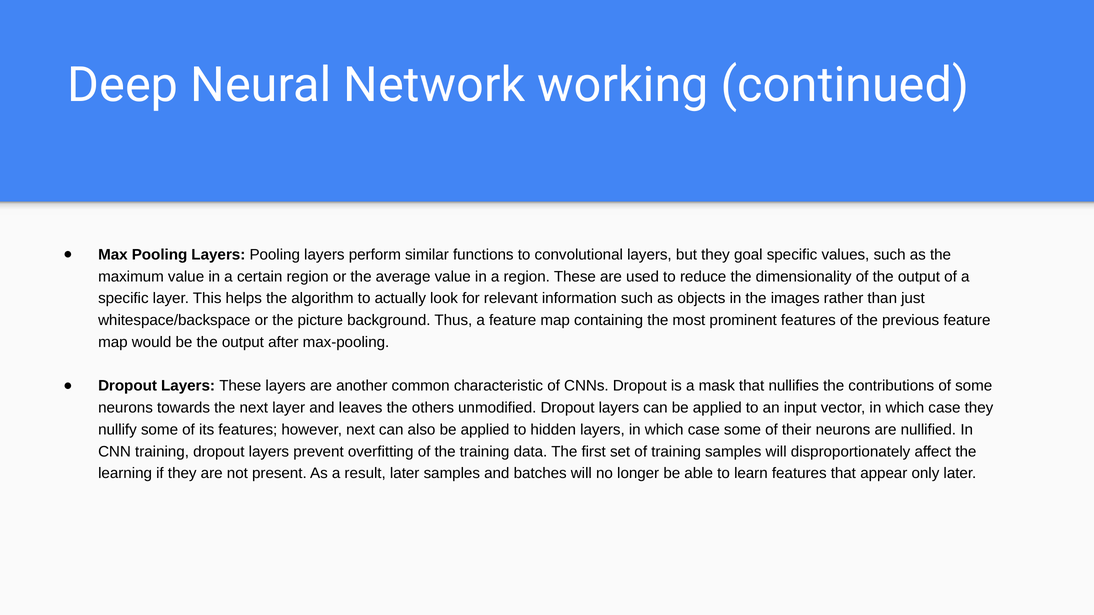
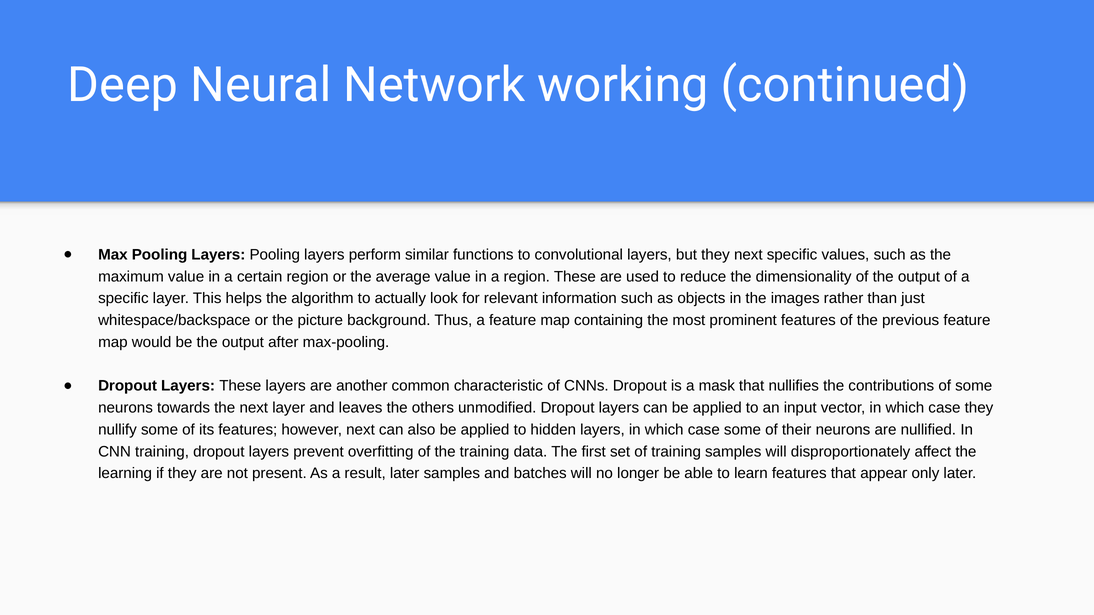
they goal: goal -> next (748, 255)
